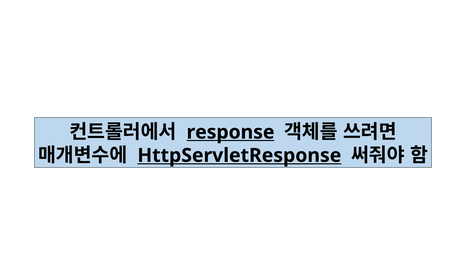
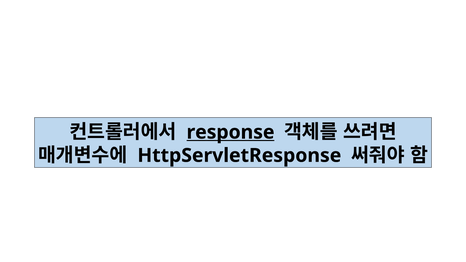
HttpServletResponse underline: present -> none (239, 156)
